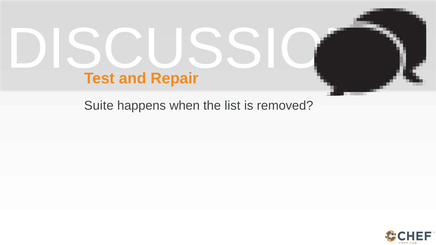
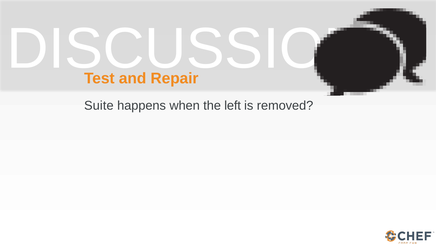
list: list -> left (233, 106)
